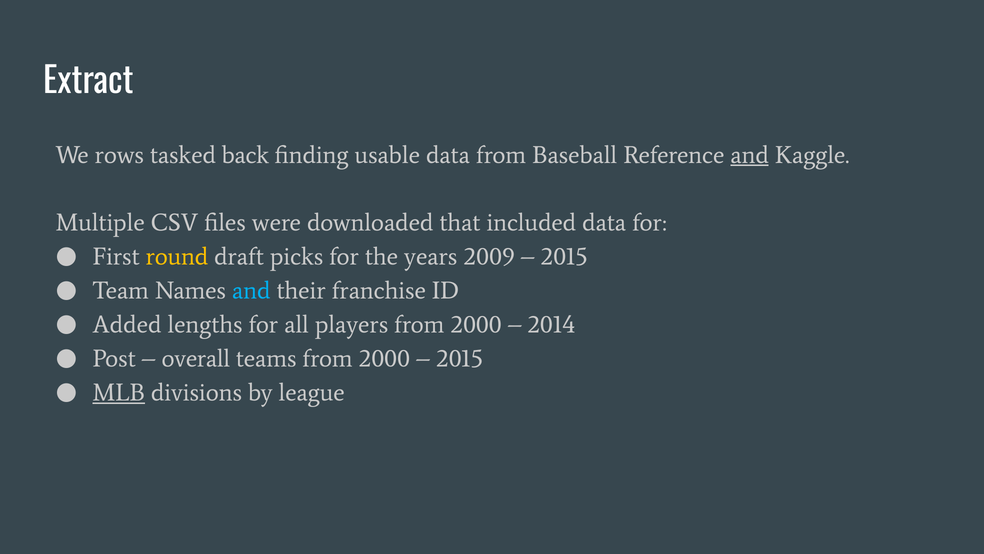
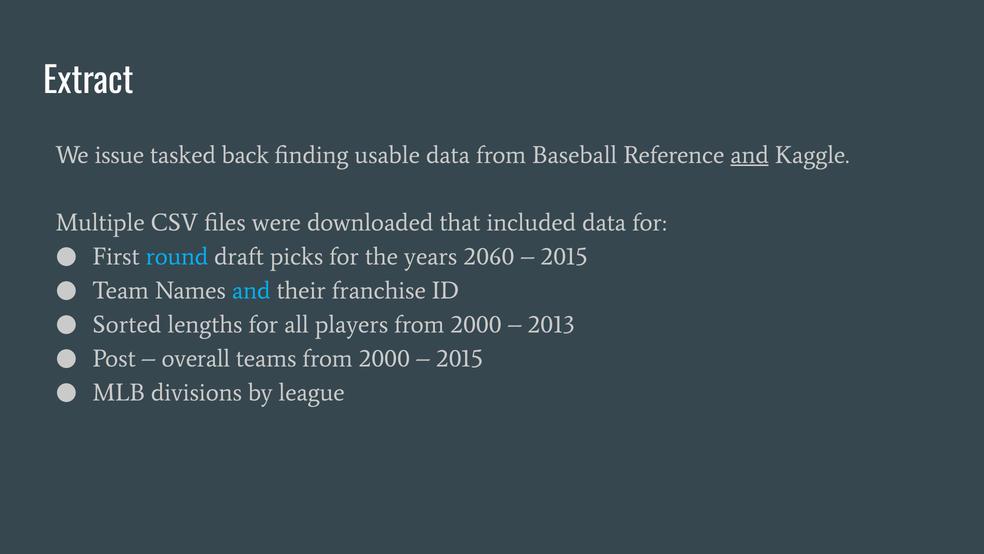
rows: rows -> issue (119, 155)
round colour: yellow -> light blue (177, 257)
2009: 2009 -> 2060 (489, 257)
Added: Added -> Sorted (127, 324)
2014: 2014 -> 2013 (551, 324)
MLB underline: present -> none (119, 392)
